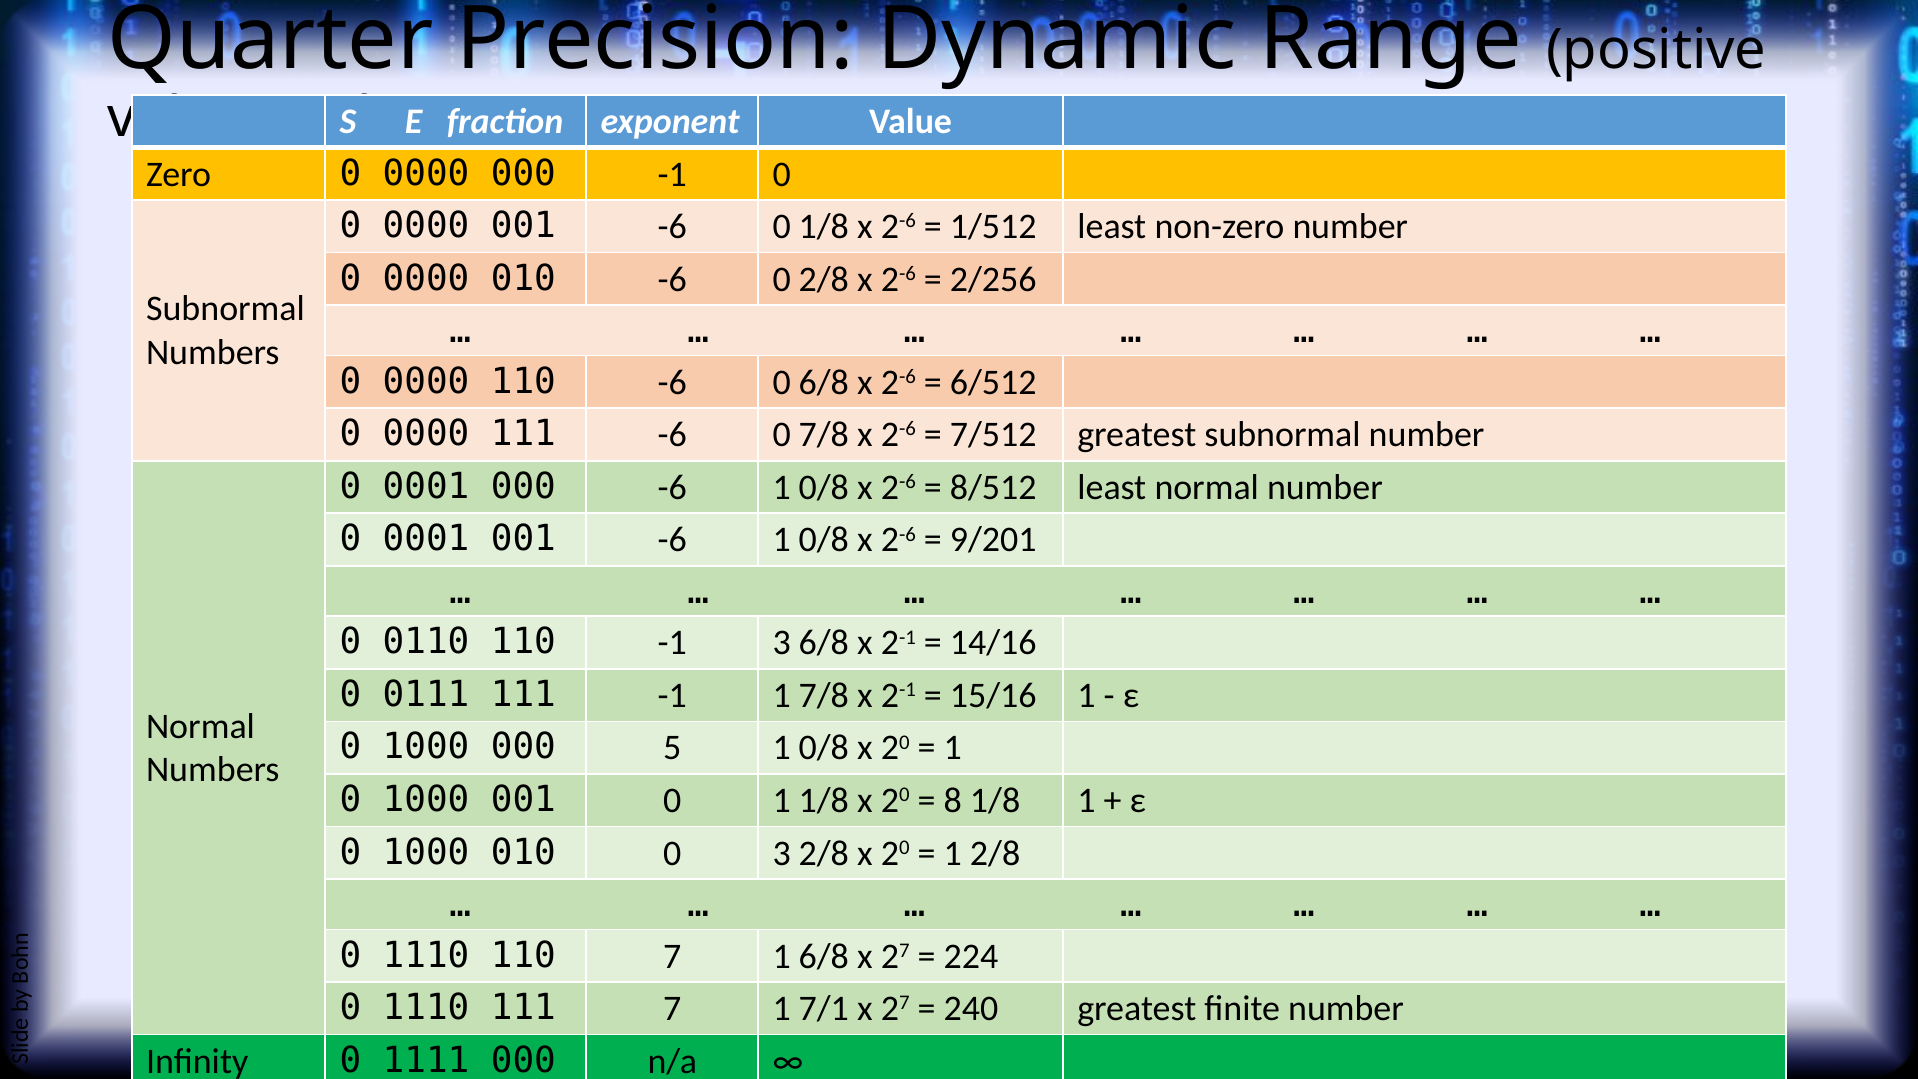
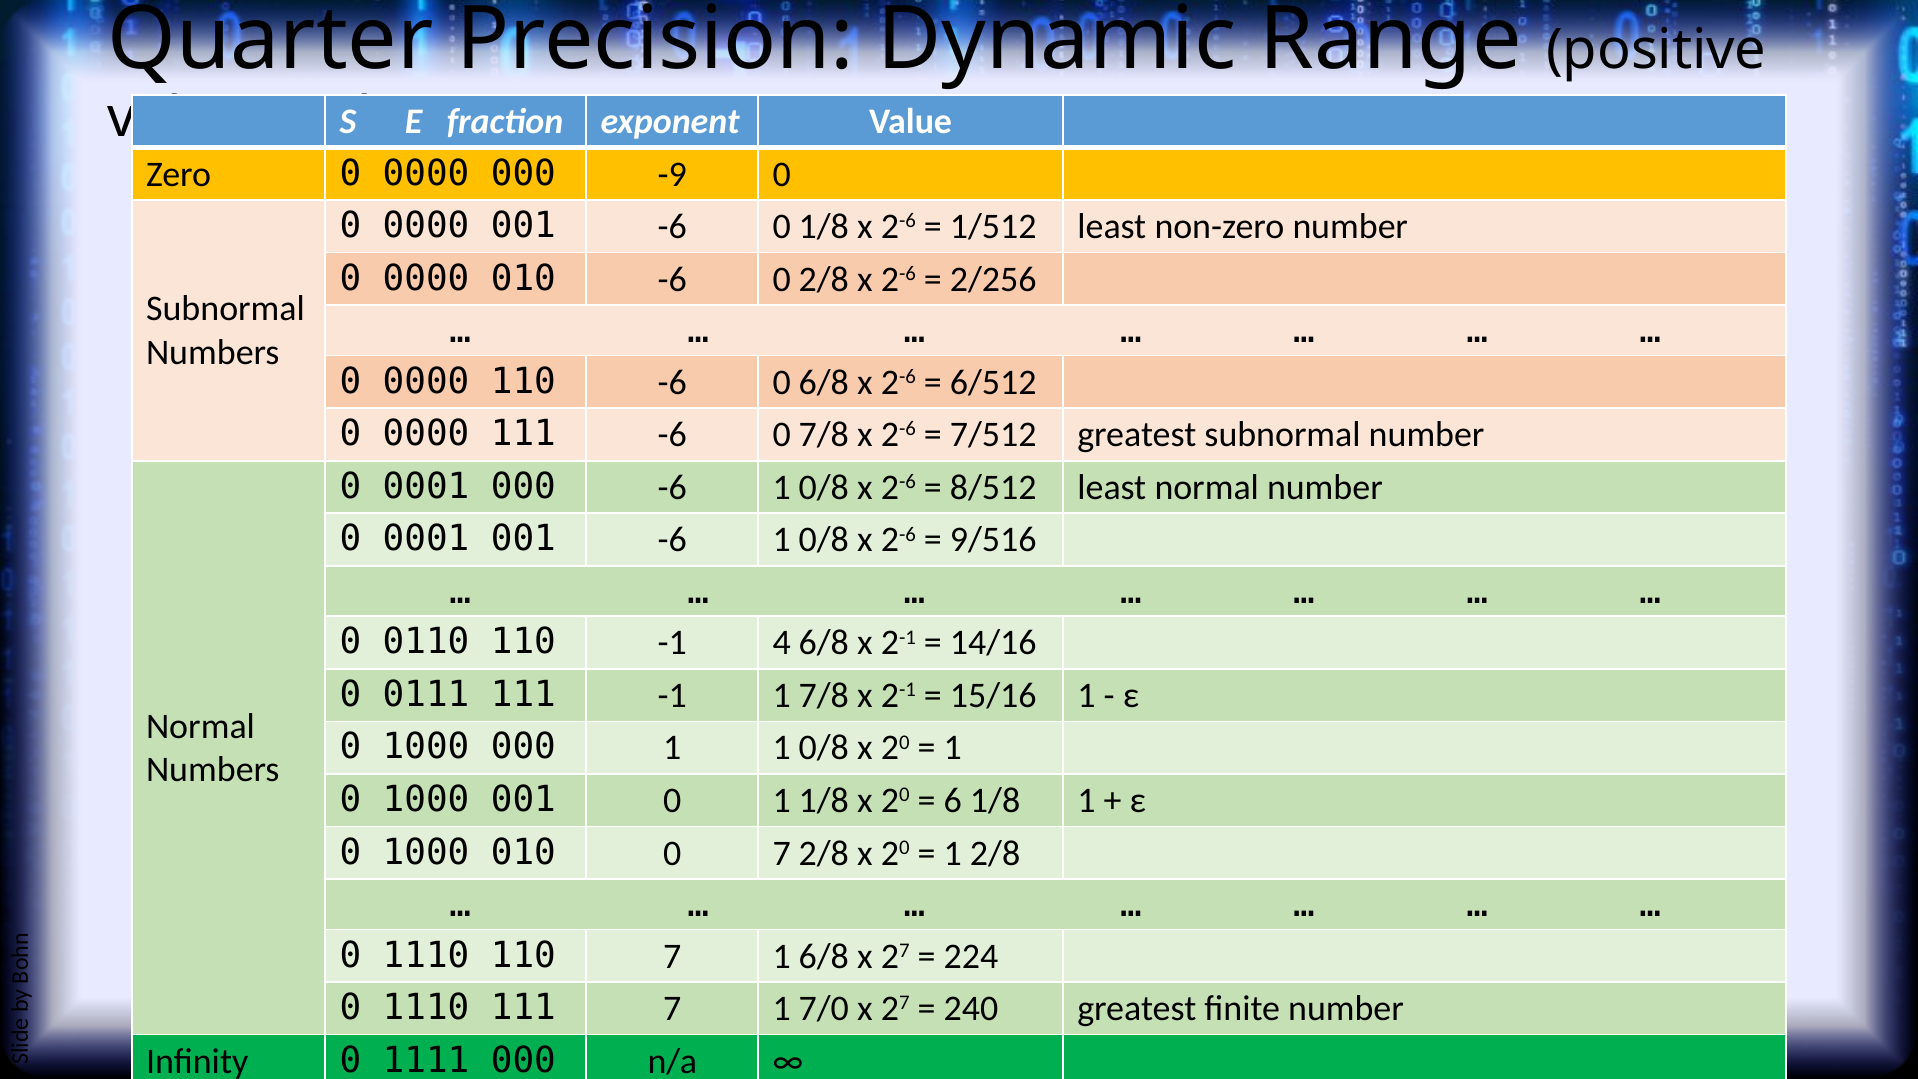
000 -1: -1 -> -9 (672, 174)
9/201: 9/201 -> 9/516 (993, 540)
-1 3: 3 -> 4 (782, 643)
000 5: 5 -> 1 (672, 748)
8: 8 -> 6 (953, 801)
0 3: 3 -> 7 (782, 853)
7/1: 7/1 -> 7/0 (824, 1009)
